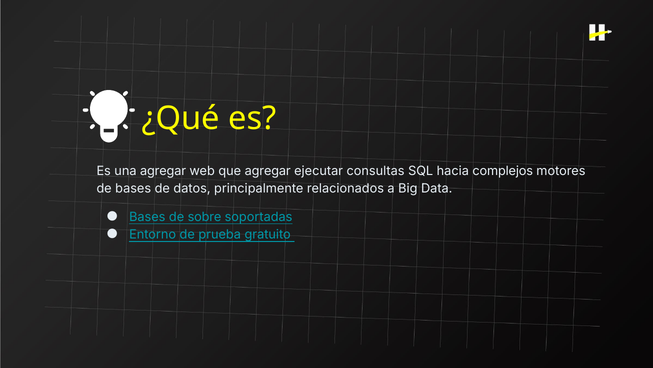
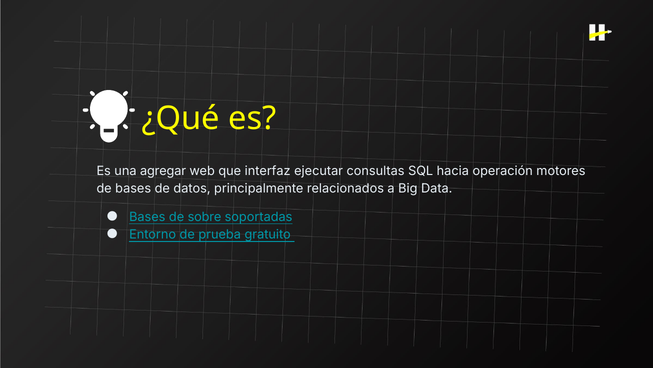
que agregar: agregar -> interfaz (268, 171)
complejos: complejos -> operación (503, 171)
